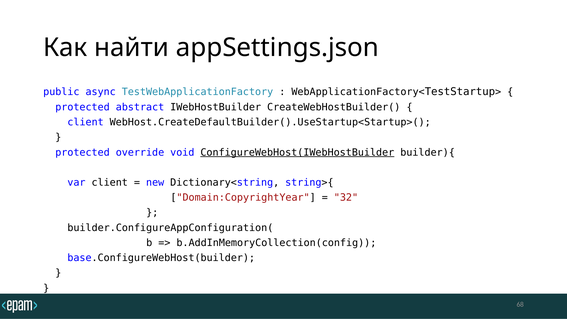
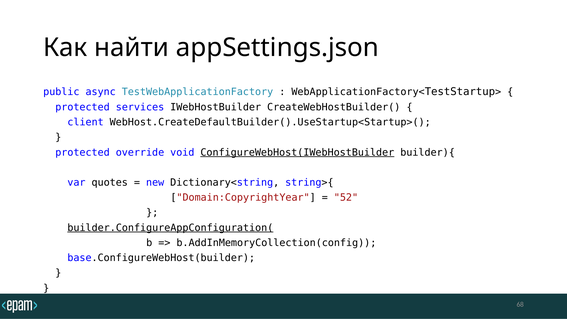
abstract: abstract -> services (140, 107)
var client: client -> quotes (110, 183)
32: 32 -> 52 (346, 198)
builder.ConfigureAppConfiguration( underline: none -> present (170, 228)
